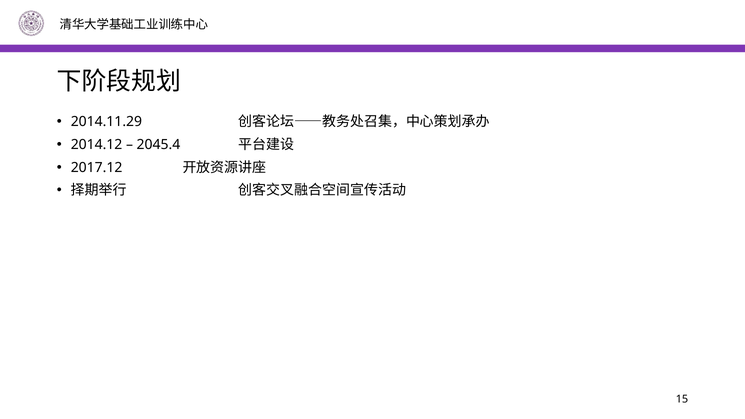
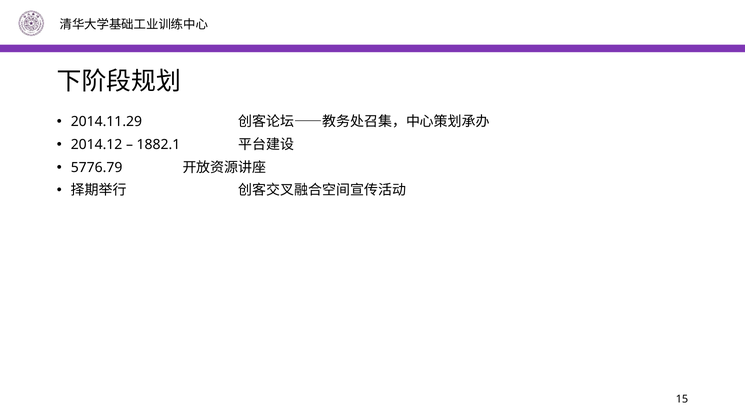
2045.4: 2045.4 -> 1882.1 (158, 145)
2017.12: 2017.12 -> 5776.79 (97, 167)
